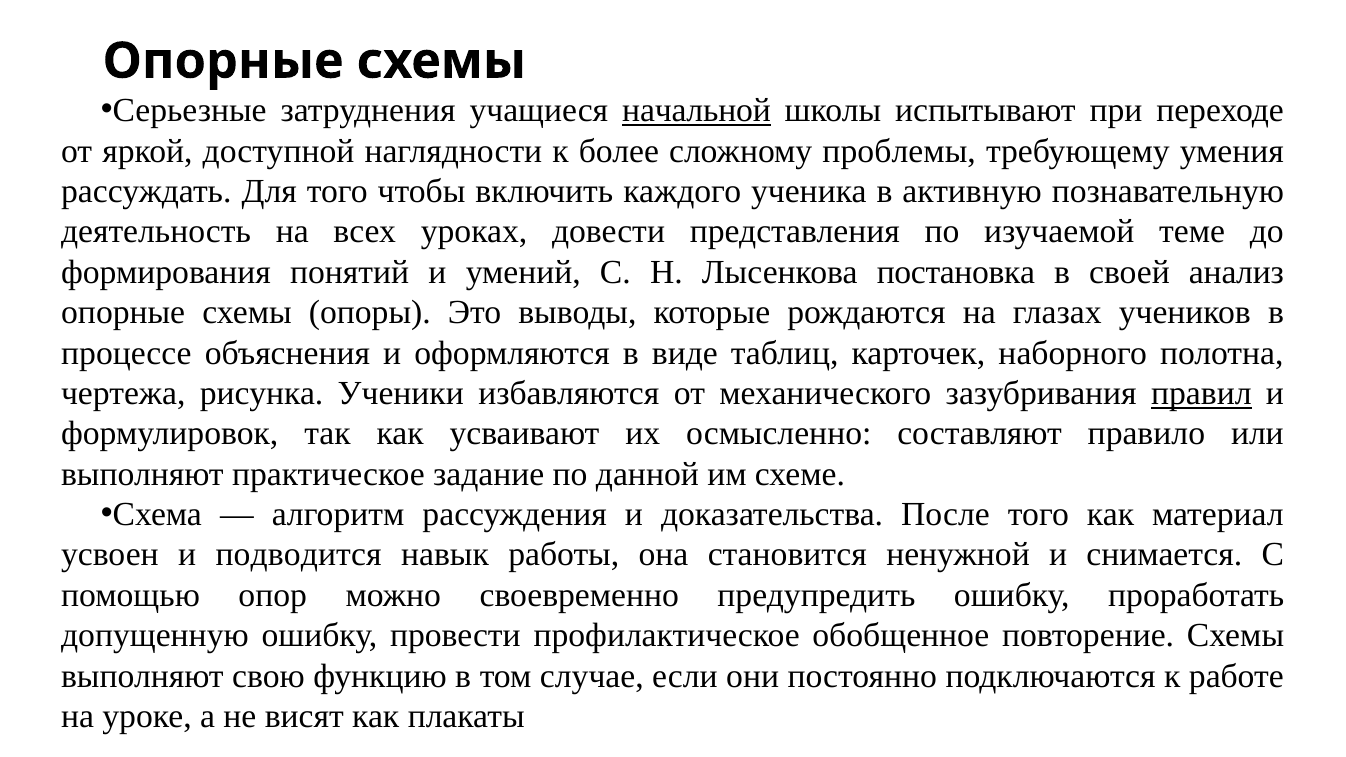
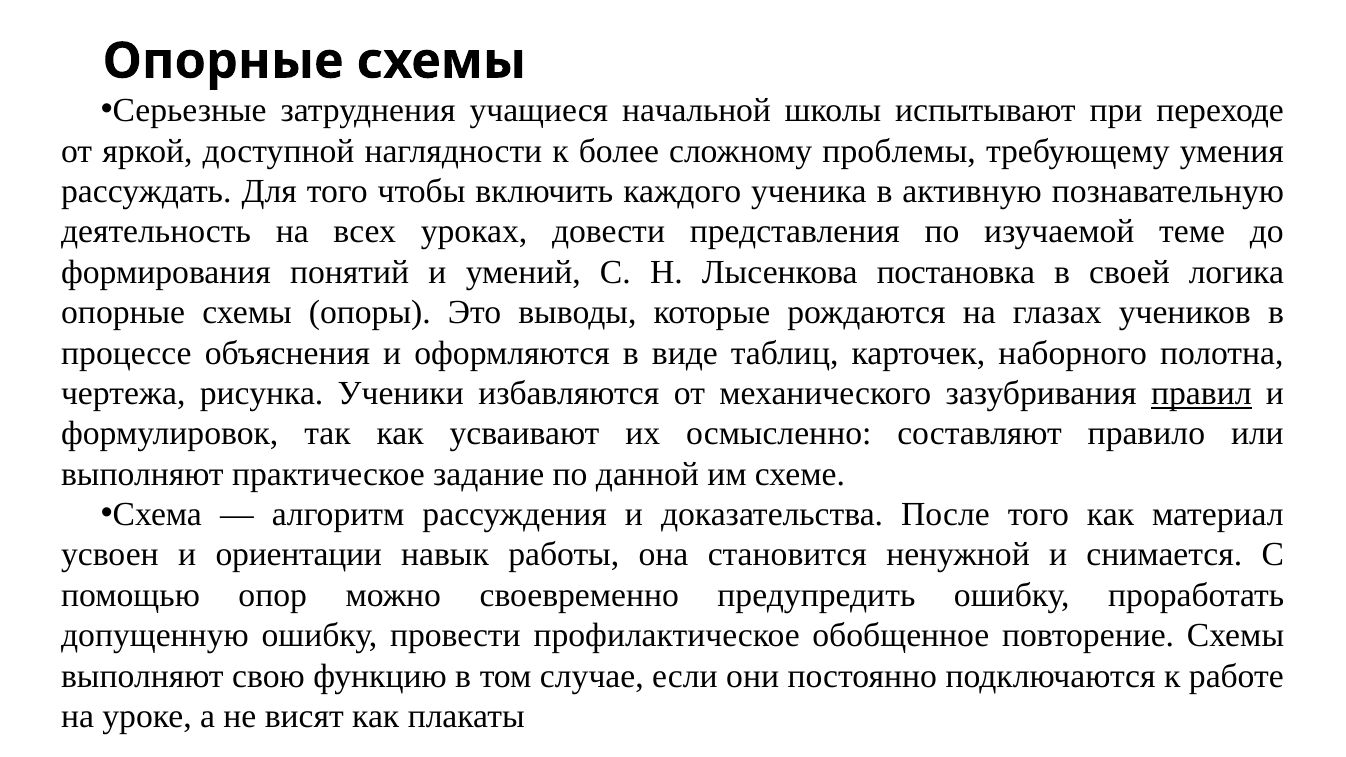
начальной underline: present -> none (697, 111)
анализ: анализ -> логика (1237, 272)
подводится: подводится -> ориентации (299, 555)
